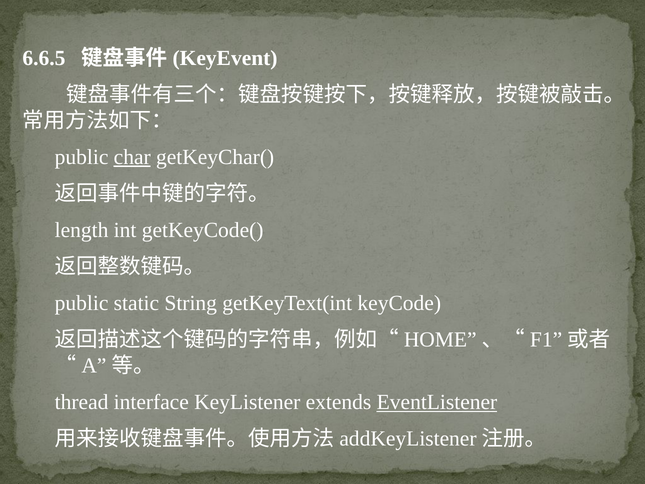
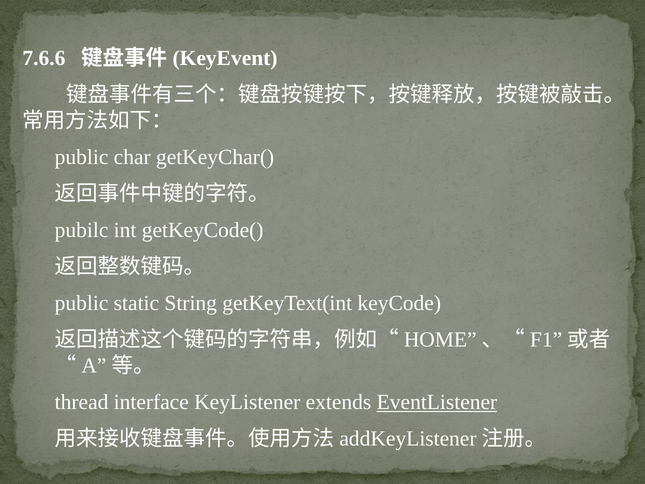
6.6.5: 6.6.5 -> 7.6.6 (44, 58)
char underline: present -> none (132, 157)
length: length -> pubilc (82, 230)
